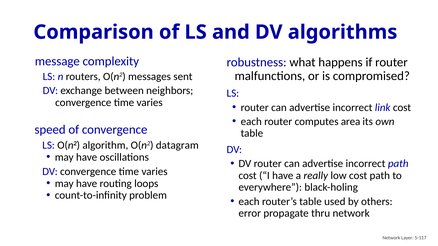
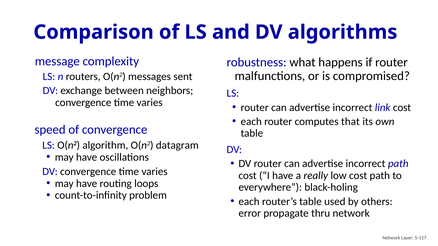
area: area -> that (350, 122)
